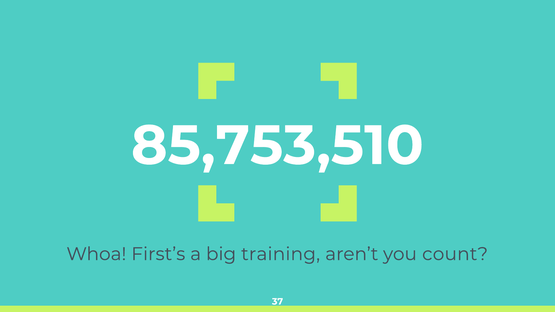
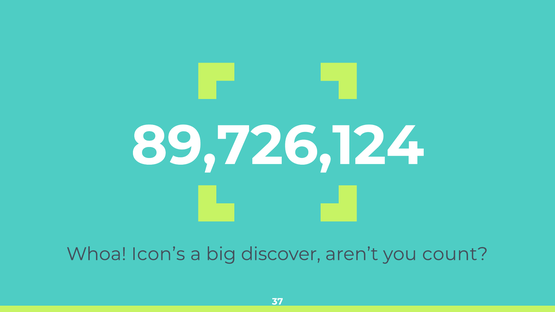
85,753,510: 85,753,510 -> 89,726,124 (278, 146)
First’s: First’s -> Icon’s (158, 254)
training: training -> discover (281, 254)
